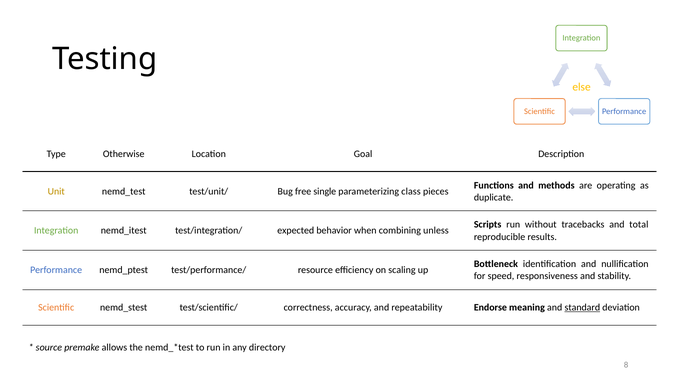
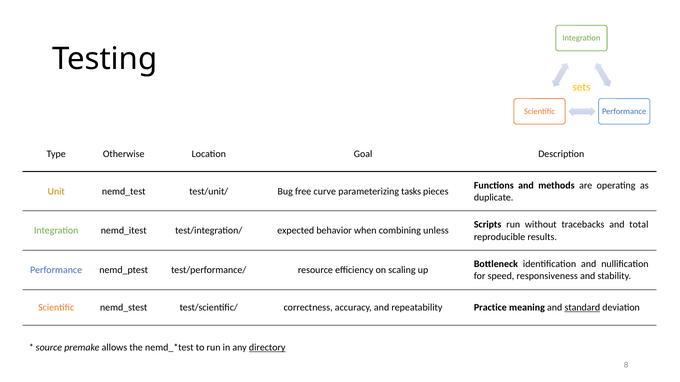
else: else -> sets (582, 87)
single: single -> curve (325, 192)
class: class -> tasks (411, 192)
Endorse: Endorse -> Practice (490, 308)
directory underline: none -> present (267, 348)
